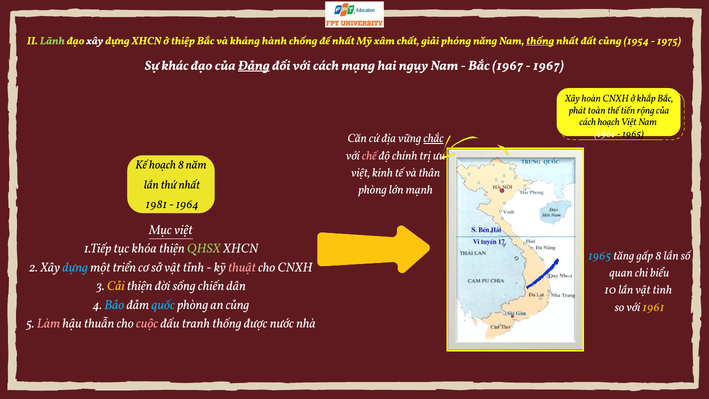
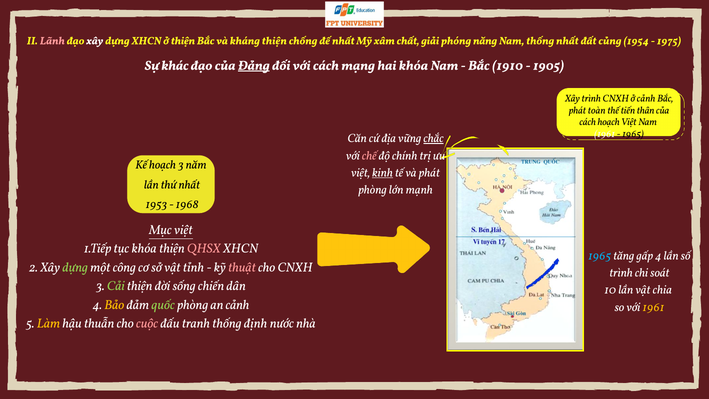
Lãnh colour: light green -> pink (52, 41)
ở thiệp: thiệp -> thiện (183, 41)
kháng hành: hành -> thiện (274, 41)
thống underline: present -> none (540, 41)
hai ngụy: ngụy -> khóa (413, 65)
Bắc 1967: 1967 -> 1910 (508, 65)
1967: 1967 -> 1905 (548, 65)
Xây hoàn: hoàn -> trình (591, 98)
ở khắp: khắp -> cảnh (646, 98)
rộng: rộng -> thân (646, 110)
hoạch 8: 8 -> 3 (181, 165)
kinh underline: none -> present (383, 173)
và thân: thân -> phát (429, 173)
1981: 1981 -> 1953 (156, 204)
1964: 1964 -> 1968 (187, 204)
QHSX colour: light green -> pink (204, 248)
gấp 8: 8 -> 4 (658, 256)
dựng colour: light blue -> light green (75, 267)
triển: triển -> công (124, 267)
quan: quan -> trình (621, 273)
biểu: biểu -> soát (660, 273)
Cải colour: yellow -> light green (116, 286)
tình: tình -> chia (662, 290)
Bảo colour: light blue -> yellow (114, 305)
quốc colour: light blue -> light green (163, 305)
an củng: củng -> cảnh (237, 305)
Làm colour: pink -> yellow (48, 324)
được: được -> định (256, 324)
